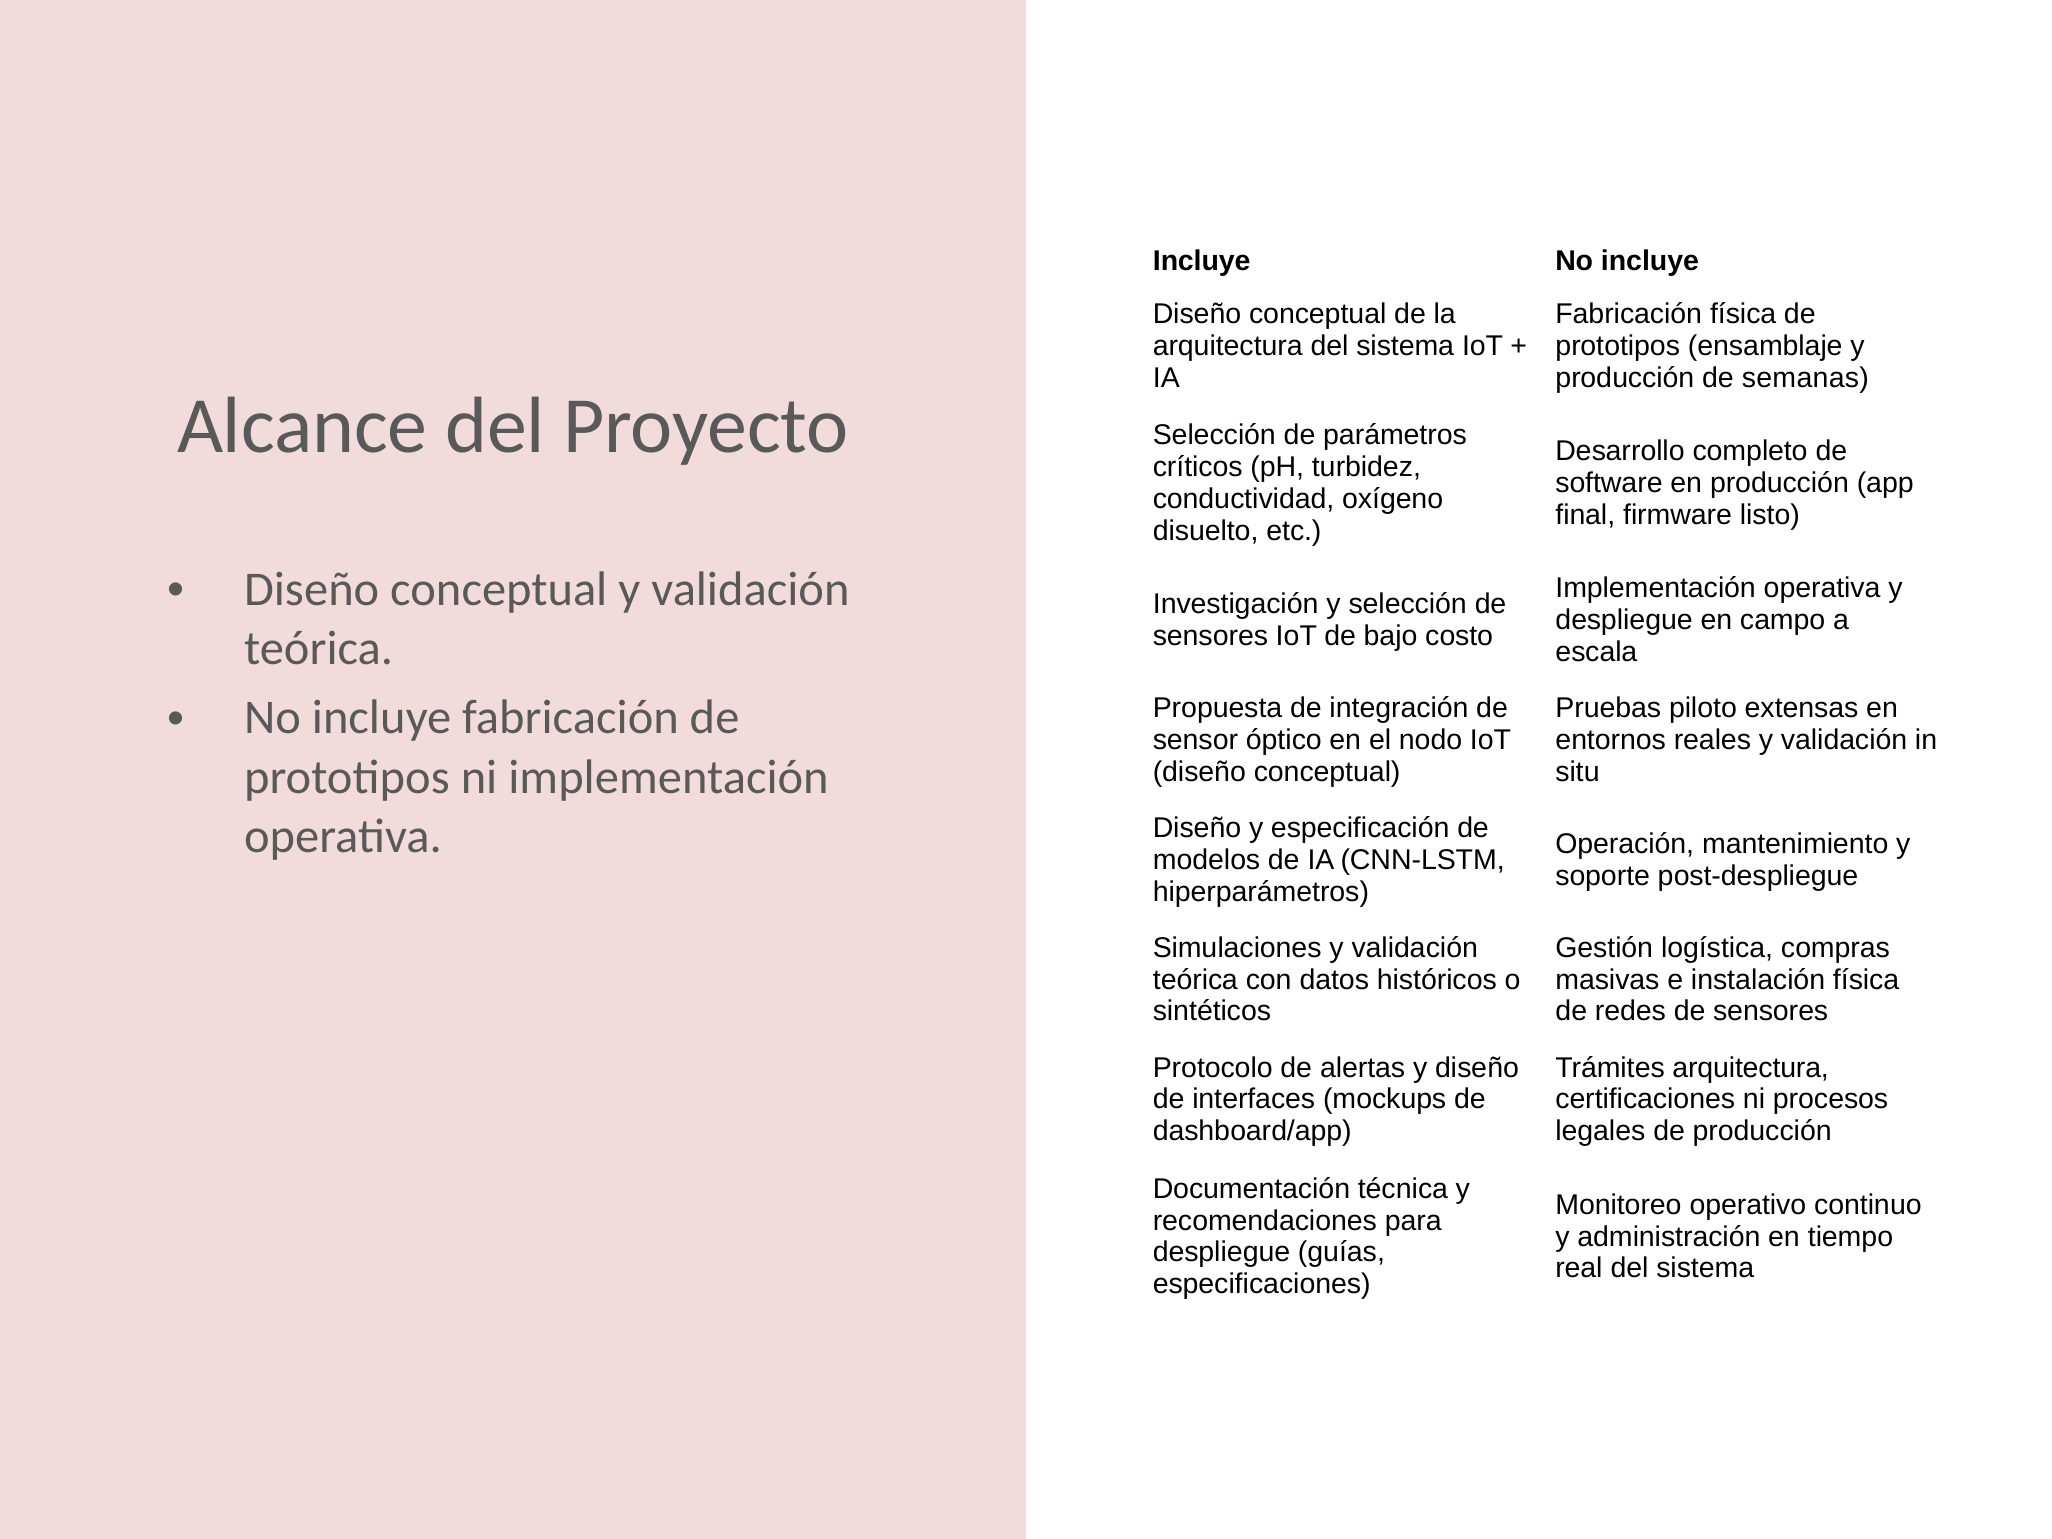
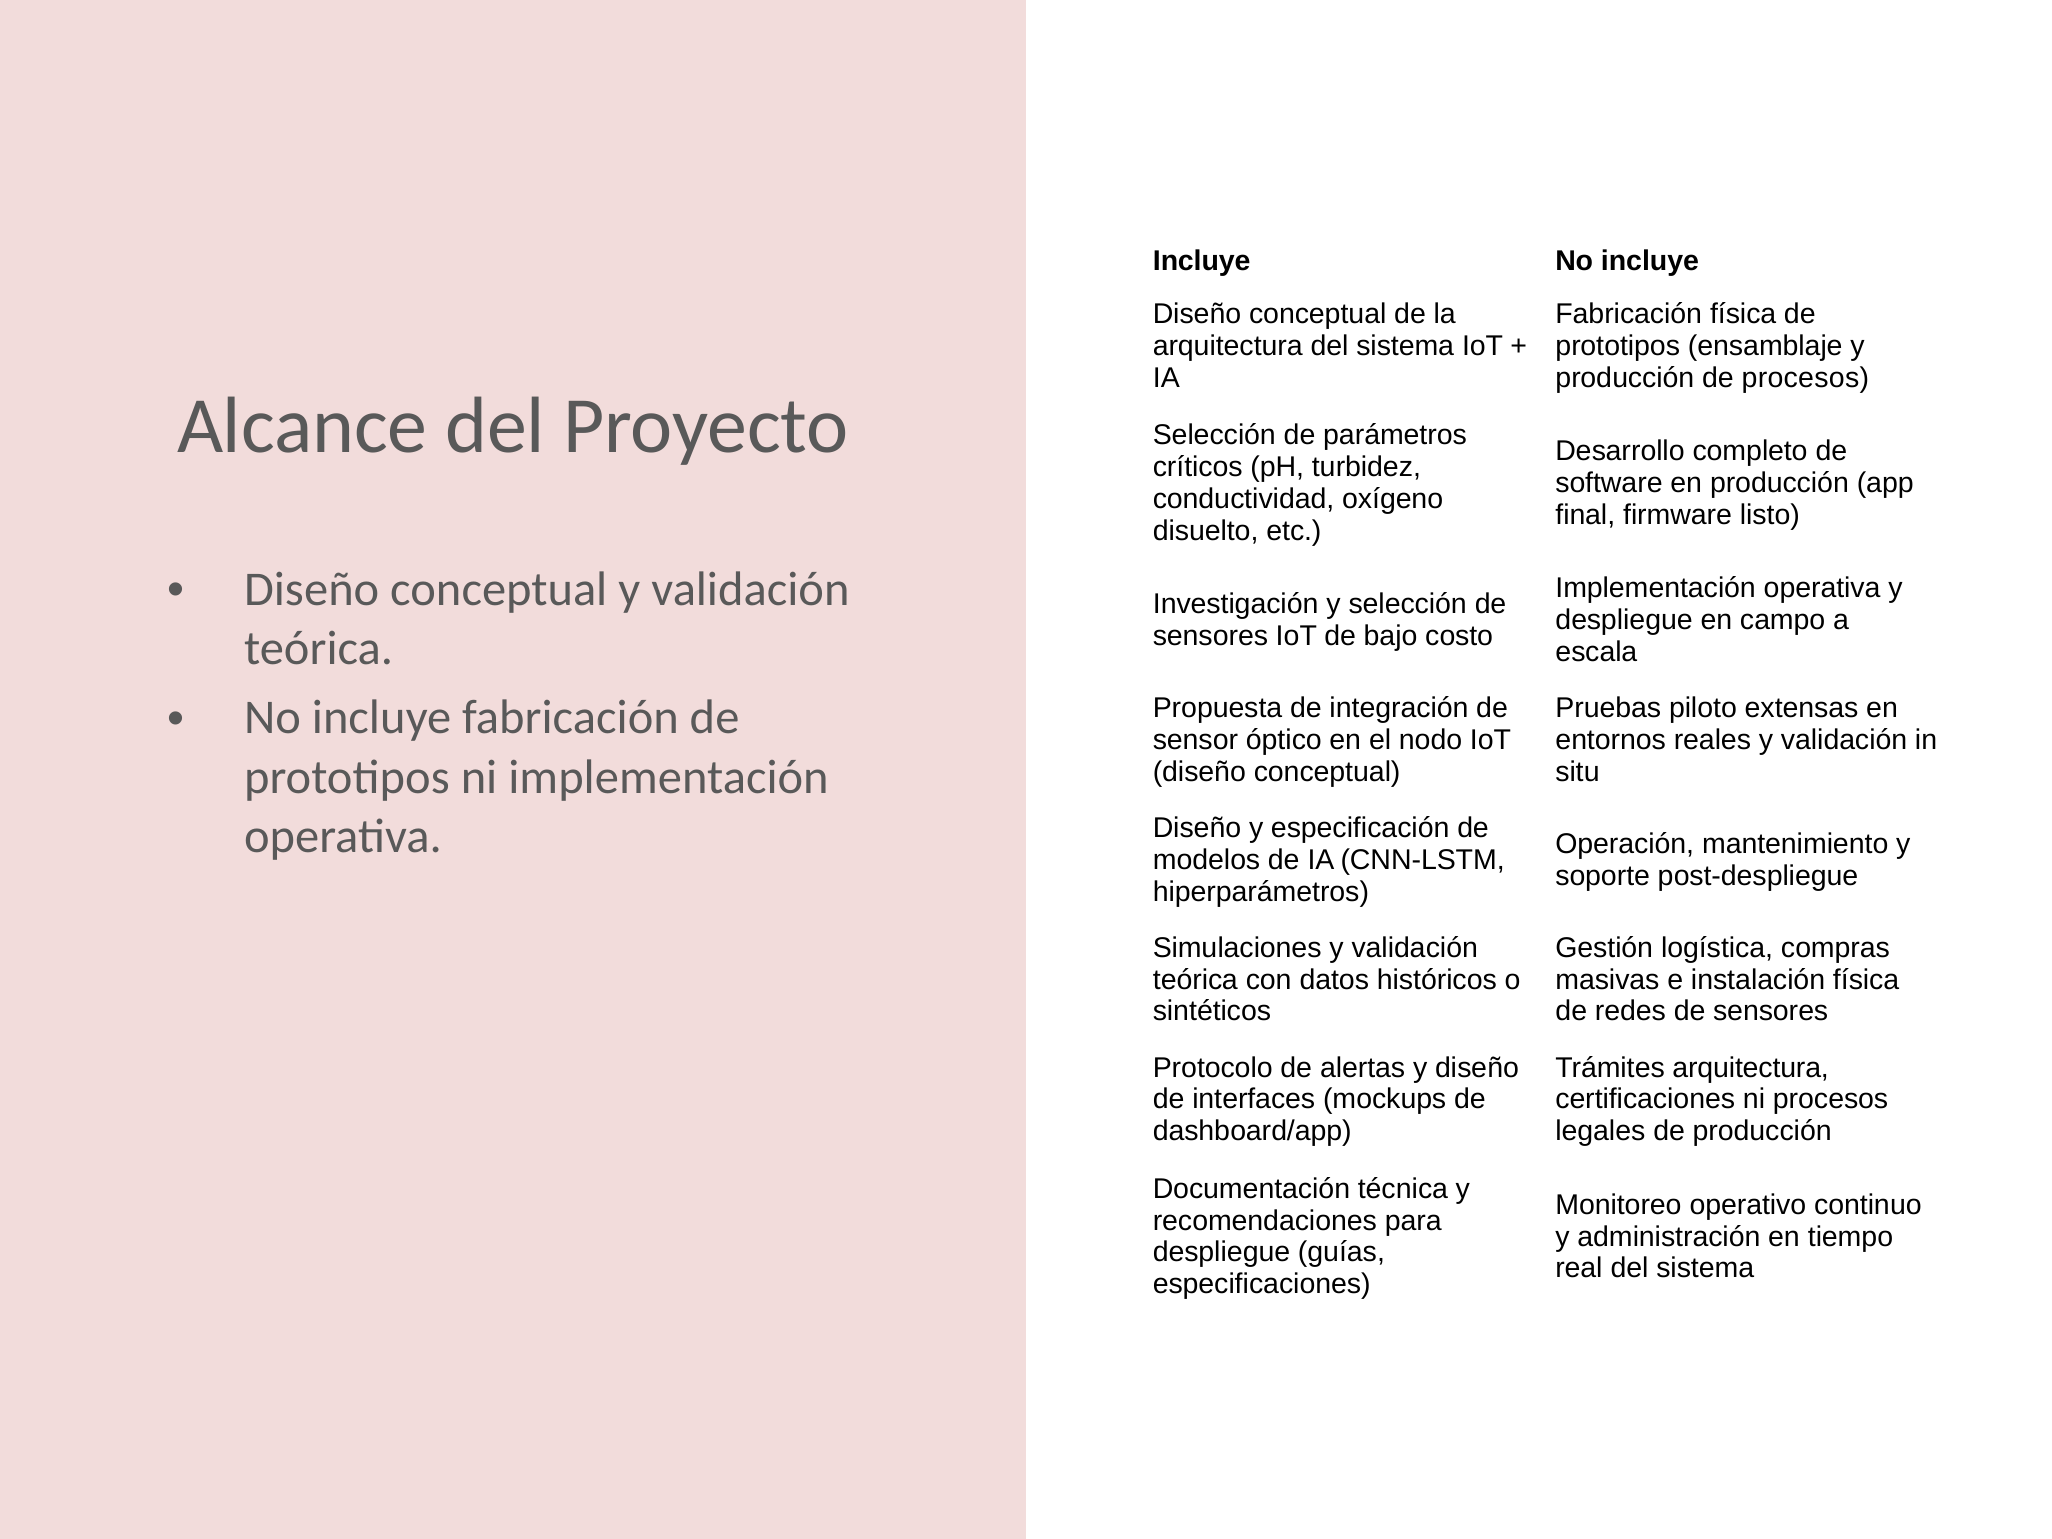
de semanas: semanas -> procesos (1805, 378)
